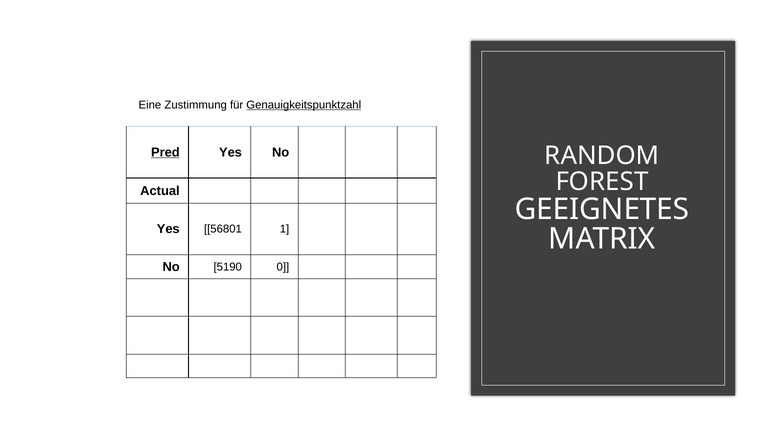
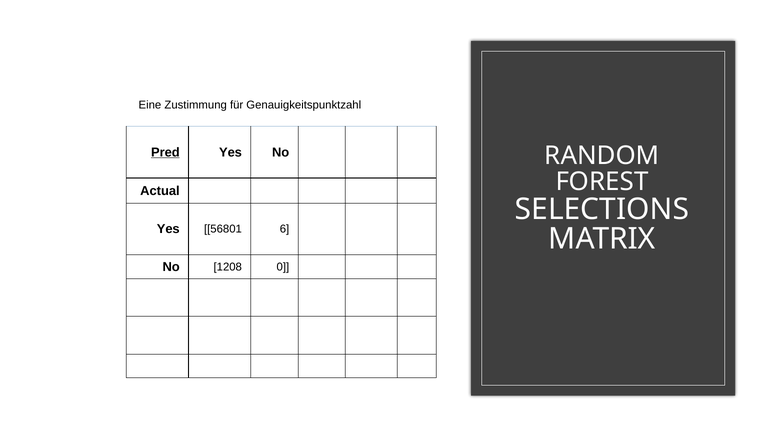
Genauigkeitspunktzahl underline: present -> none (304, 105)
GEEIGNETES: GEEIGNETES -> SELECTIONS (602, 209)
1: 1 -> 6 (285, 229)
5190: 5190 -> 1208 (228, 267)
